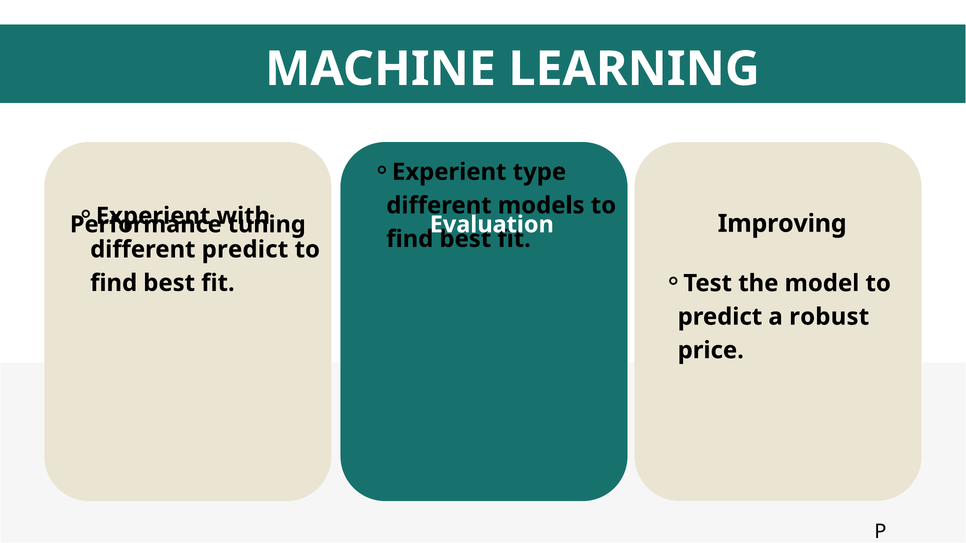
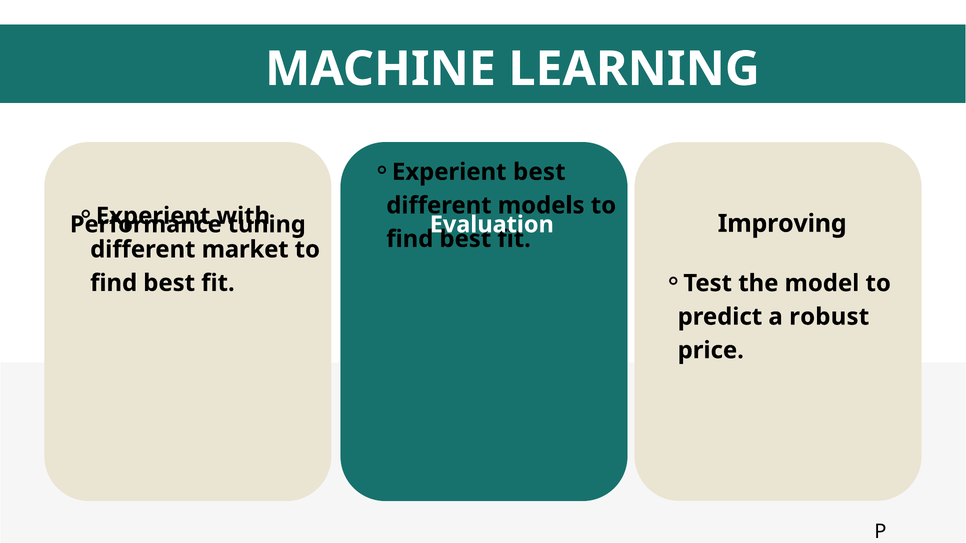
Experient type: type -> best (539, 172)
different predict: predict -> market (245, 250)
